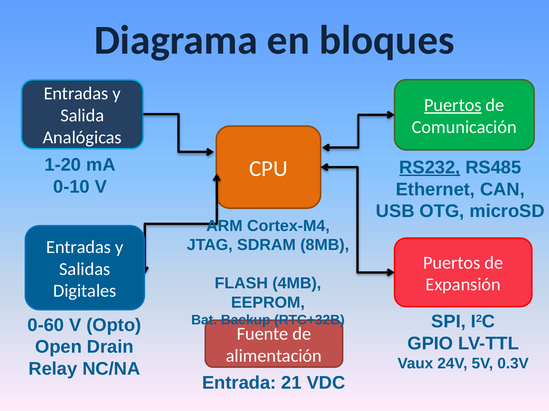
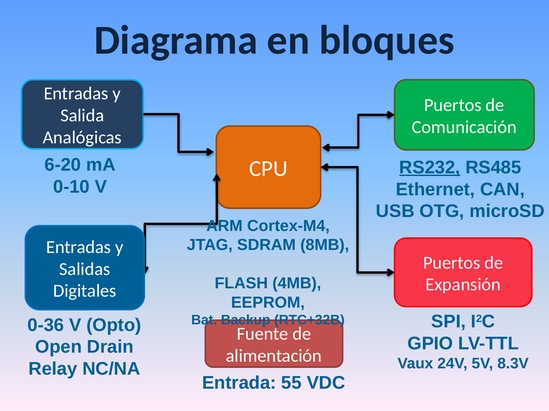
Puertos underline: present -> none (453, 105)
1-20: 1-20 -> 6-20 (63, 165)
0-60: 0-60 -> 0-36 (46, 326)
0.3V: 0.3V -> 8.3V (513, 364)
21: 21 -> 55 (292, 383)
